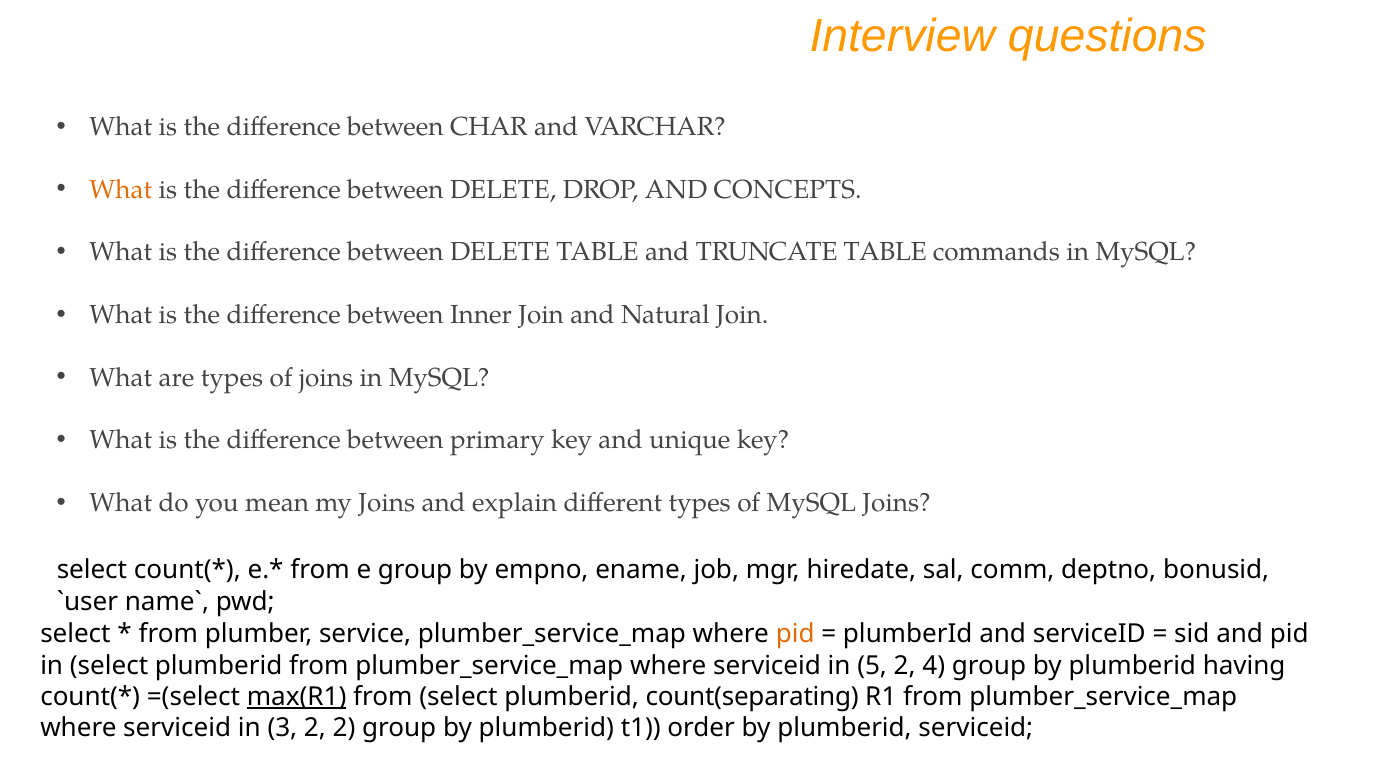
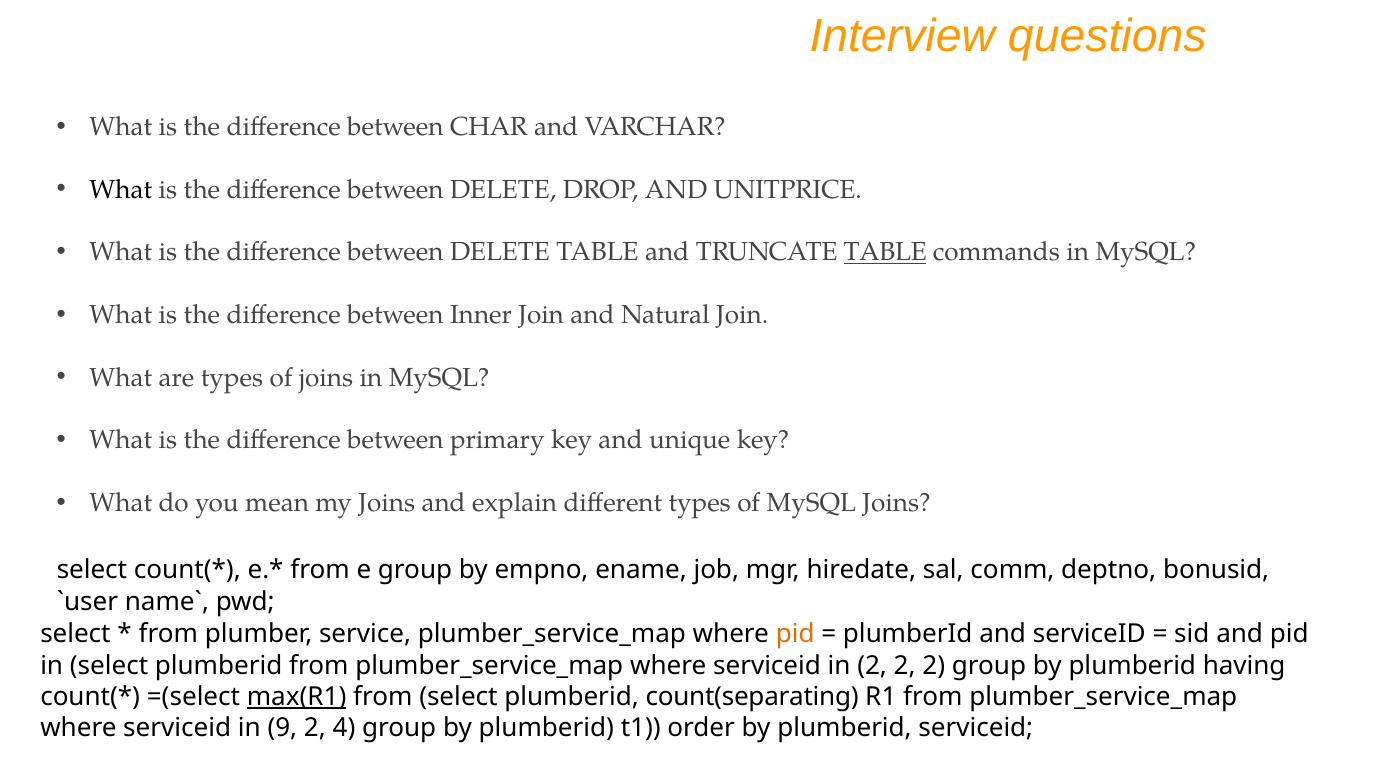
What colour: orange -> black (121, 189)
CONCEPTS: CONCEPTS -> UNITPRICE (788, 189)
TABLE underline: none -> present (885, 252)
in 5: 5 -> 2 (872, 665)
4: 4 -> 2 (934, 665)
3: 3 -> 9 (282, 728)
2 2: 2 -> 4 (344, 728)
